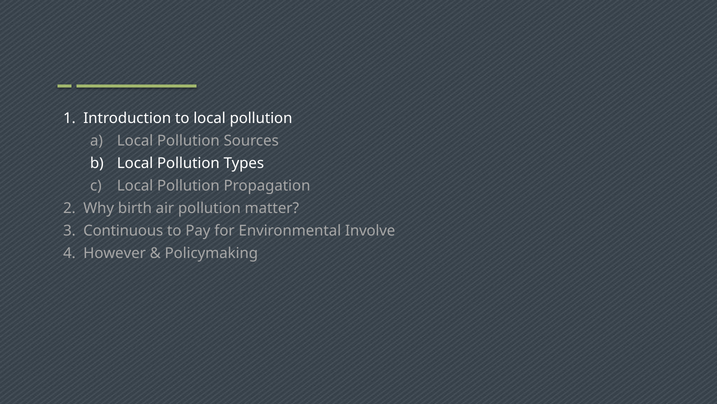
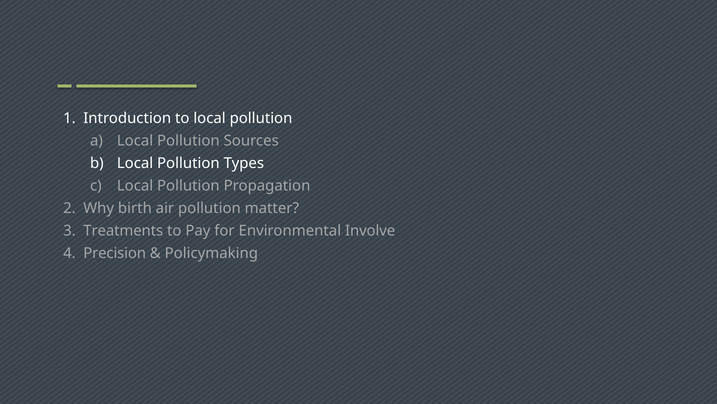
Continuous: Continuous -> Treatments (123, 230)
However: However -> Precision (115, 253)
